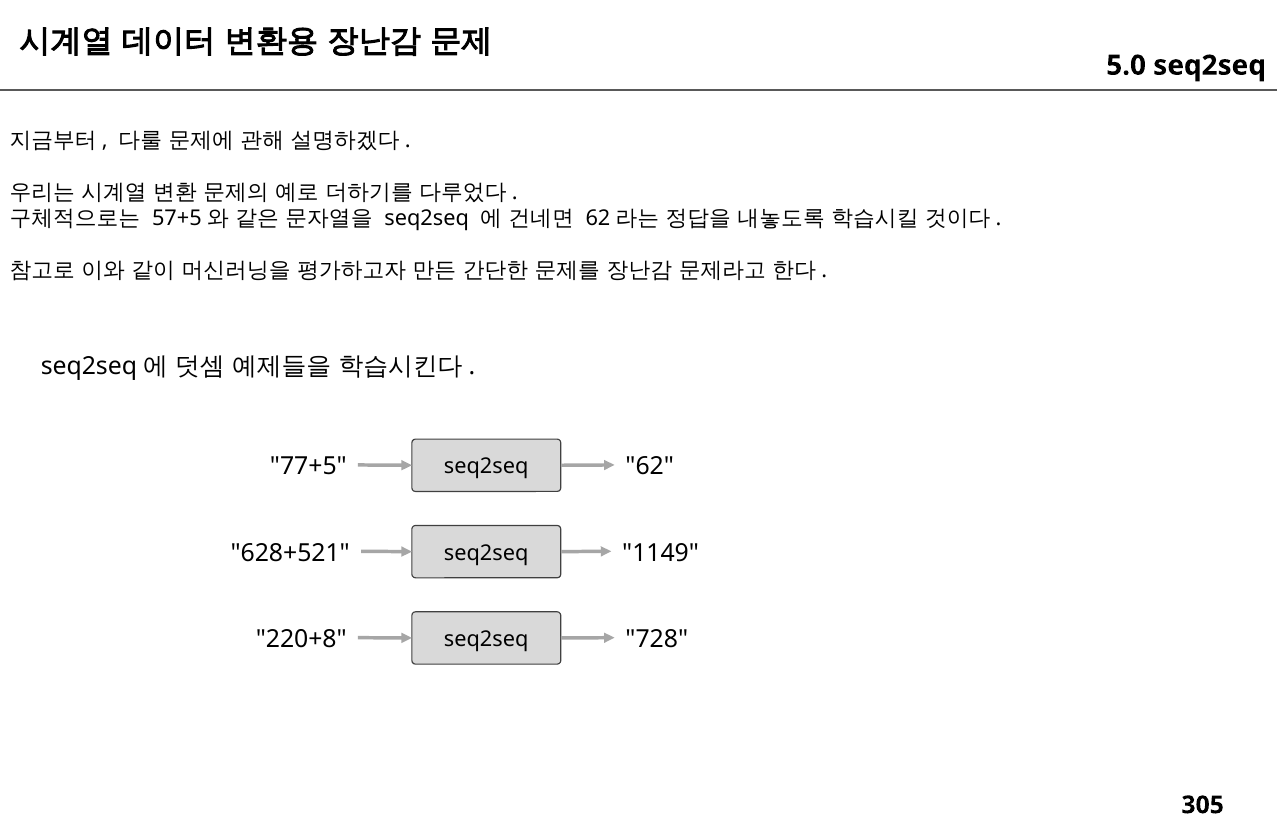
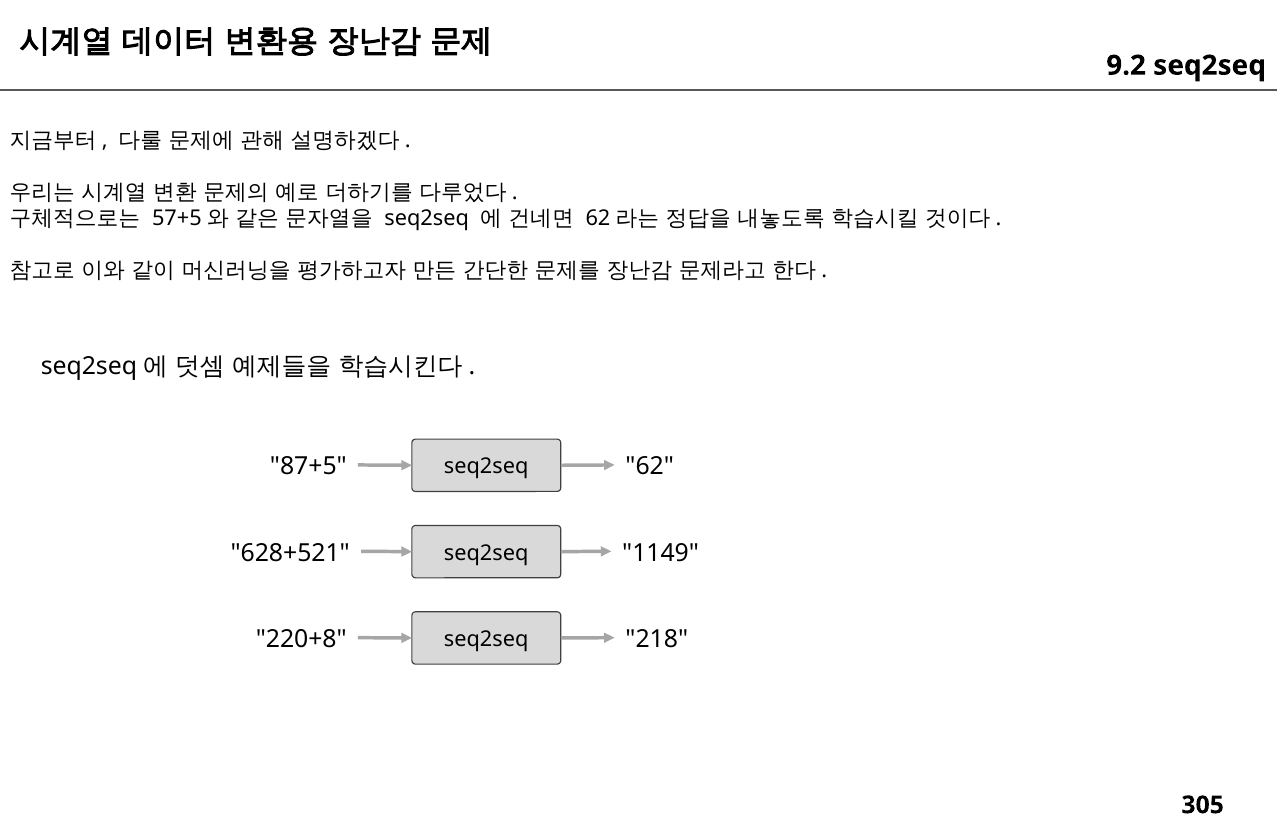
5.0: 5.0 -> 9.2 (1126, 65)
77+5: 77+5 -> 87+5 (308, 467)
728: 728 -> 218 (657, 639)
